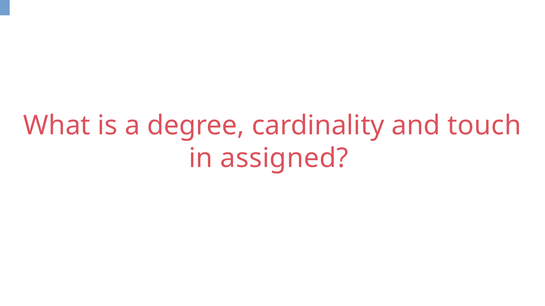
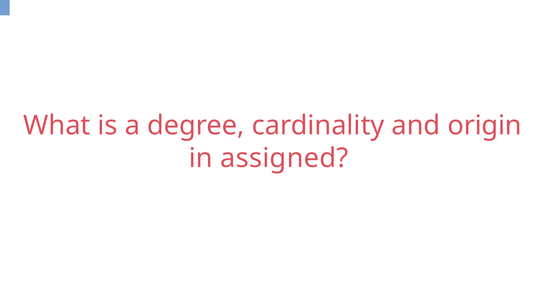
touch: touch -> origin (485, 126)
